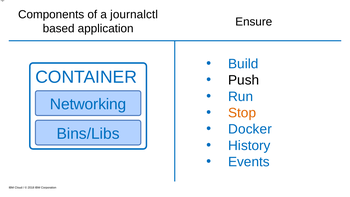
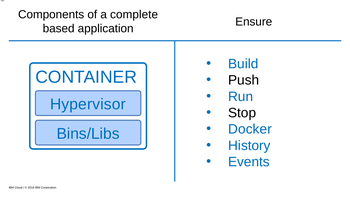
journalctl: journalctl -> complete (134, 15)
Networking: Networking -> Hypervisor (88, 104)
Stop colour: orange -> black (242, 113)
